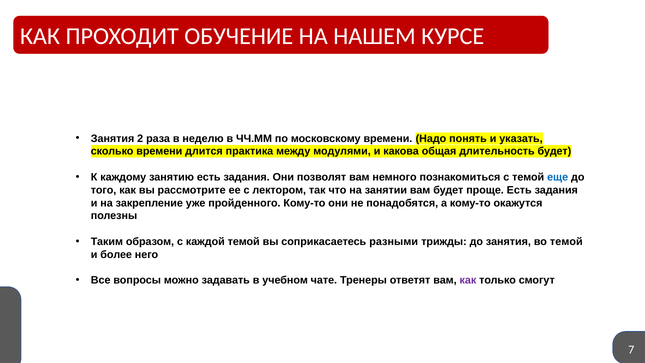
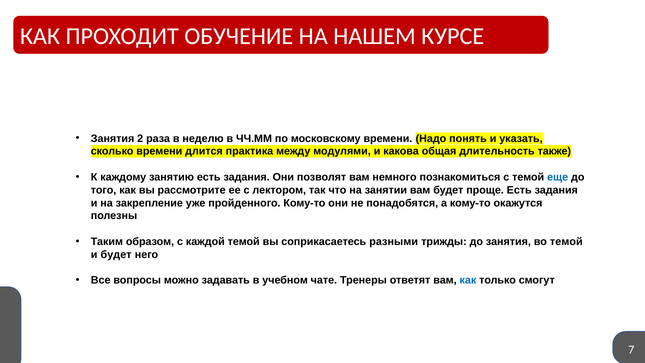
длительность будет: будет -> также (554, 151)
и более: более -> будет (116, 255)
как colour: purple -> blue (468, 280)
